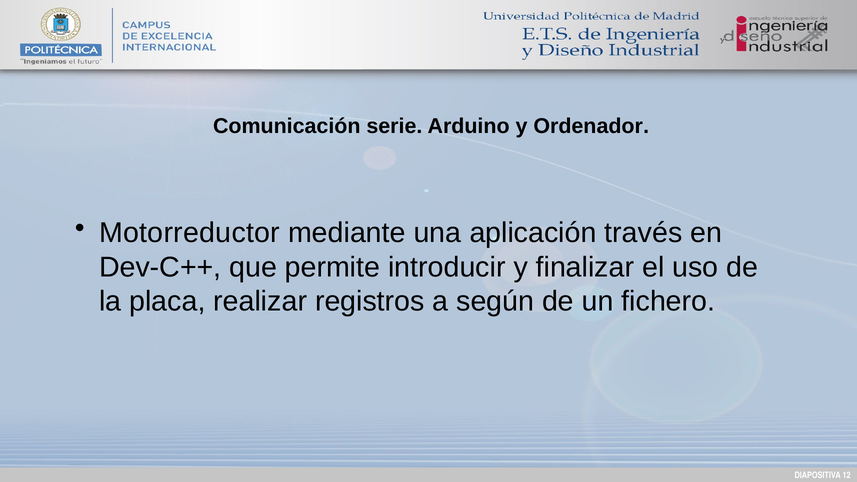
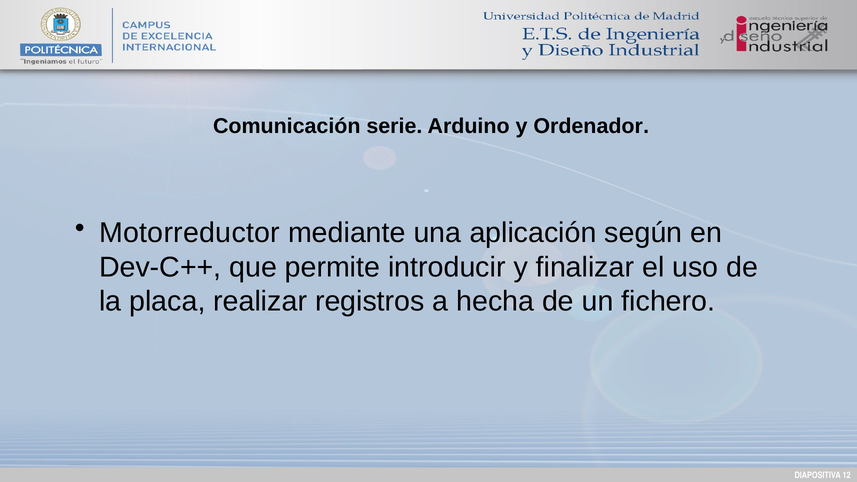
través: través -> según (643, 233)
según: según -> hecha (495, 302)
